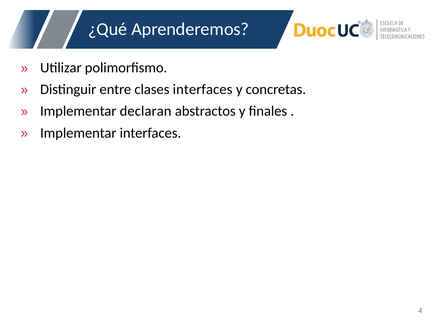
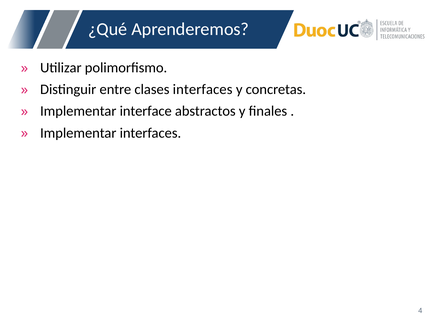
declaran: declaran -> interface (146, 111)
